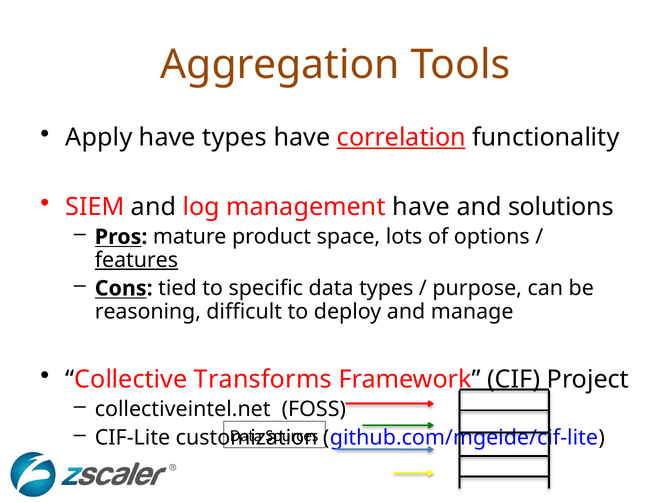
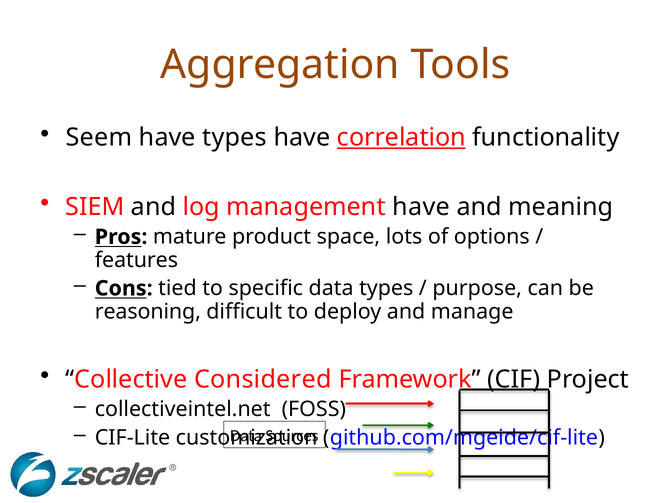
Apply: Apply -> Seem (99, 138)
solutions: solutions -> meaning (561, 207)
features underline: present -> none (136, 260)
Transforms: Transforms -> Considered (263, 380)
